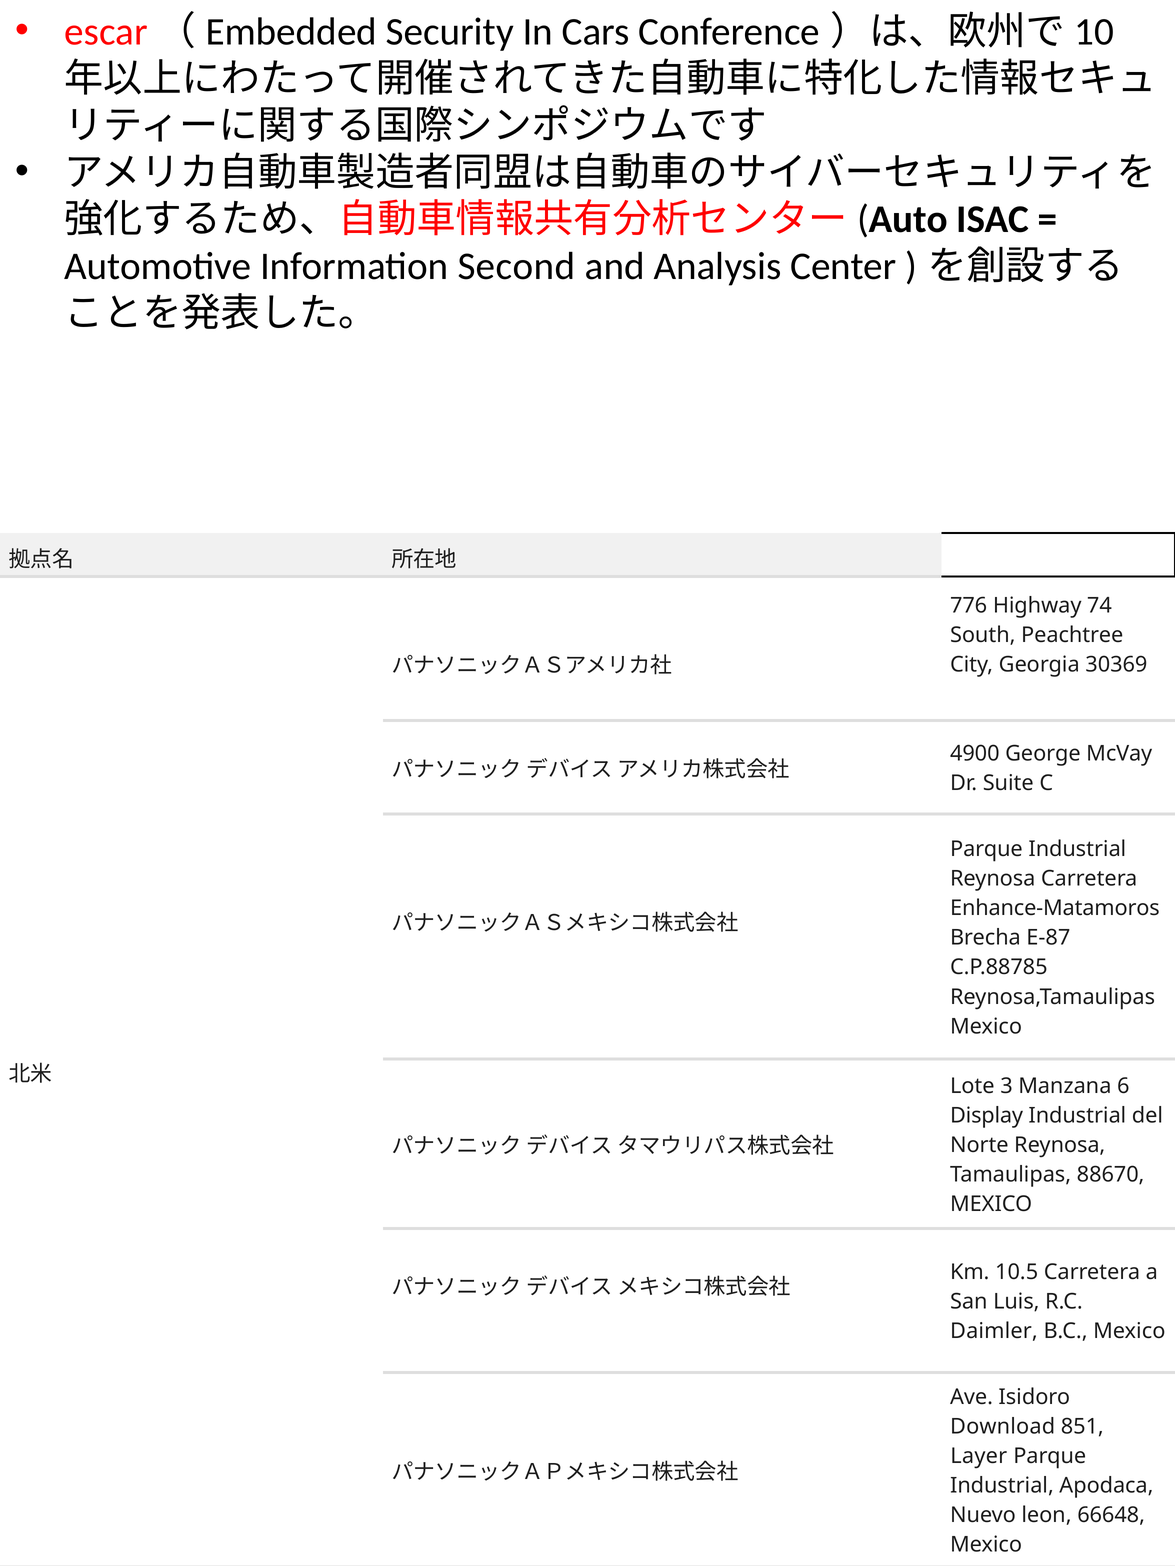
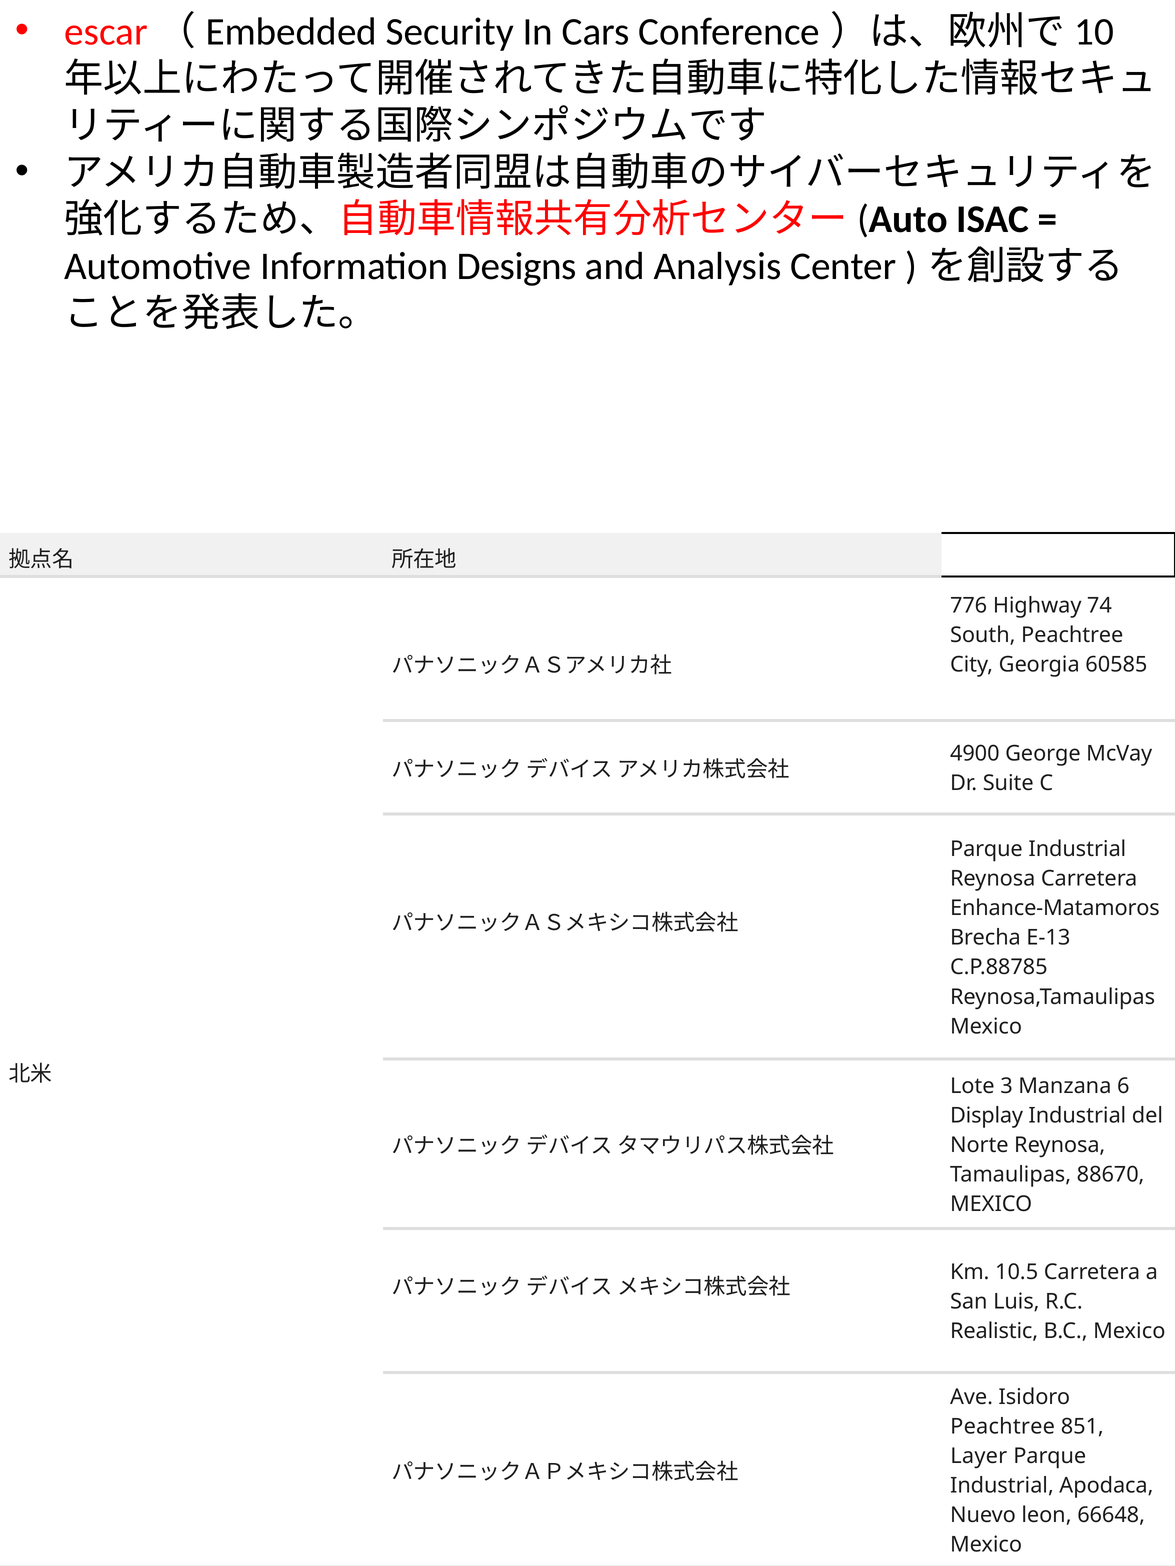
Second: Second -> Designs (517, 267)
30369: 30369 -> 60585 (1116, 665)
E-87: E-87 -> E-13 (1048, 938)
Daimler: Daimler -> Realistic (994, 1332)
Download: Download -> Peachtree (1003, 1427)
